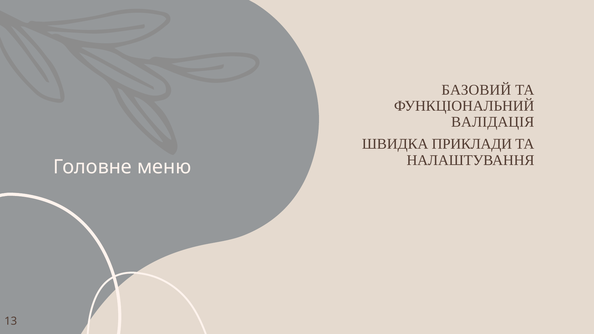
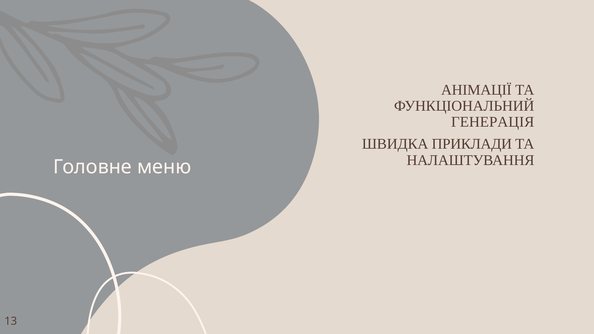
БАЗОВИЙ: БАЗОВИЙ -> АНІМАЦІЇ (476, 90)
ВАЛІДАЦІЯ: ВАЛІДАЦІЯ -> ГЕНЕРАЦІЯ (493, 122)
